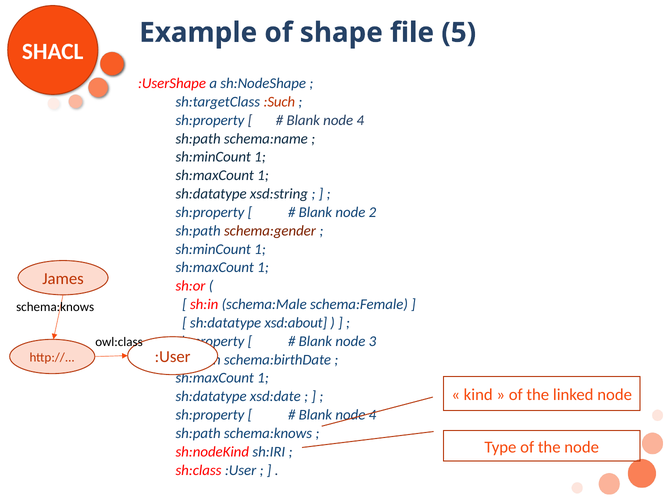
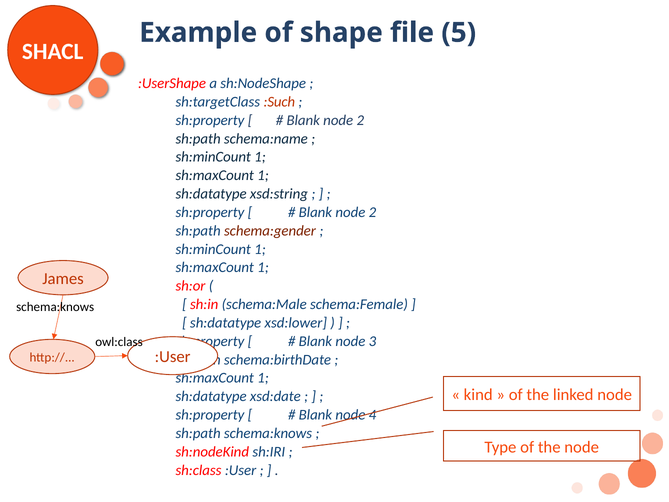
4: 4 -> 2 (360, 120)
xsd:about: xsd:about -> xsd:lower (296, 323)
